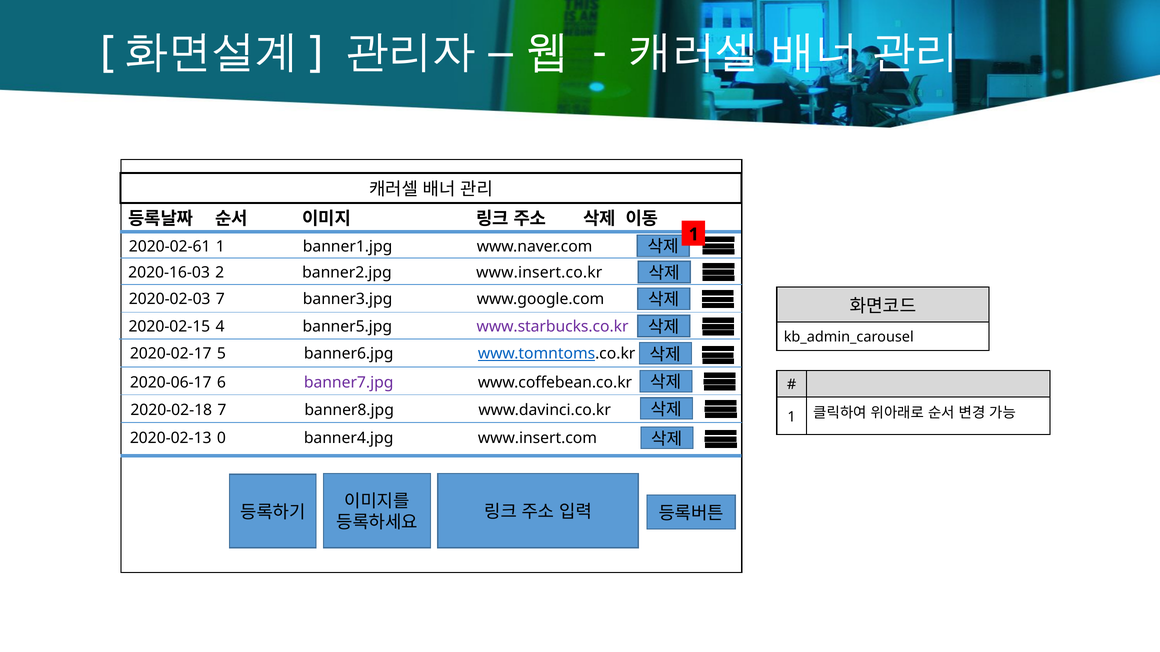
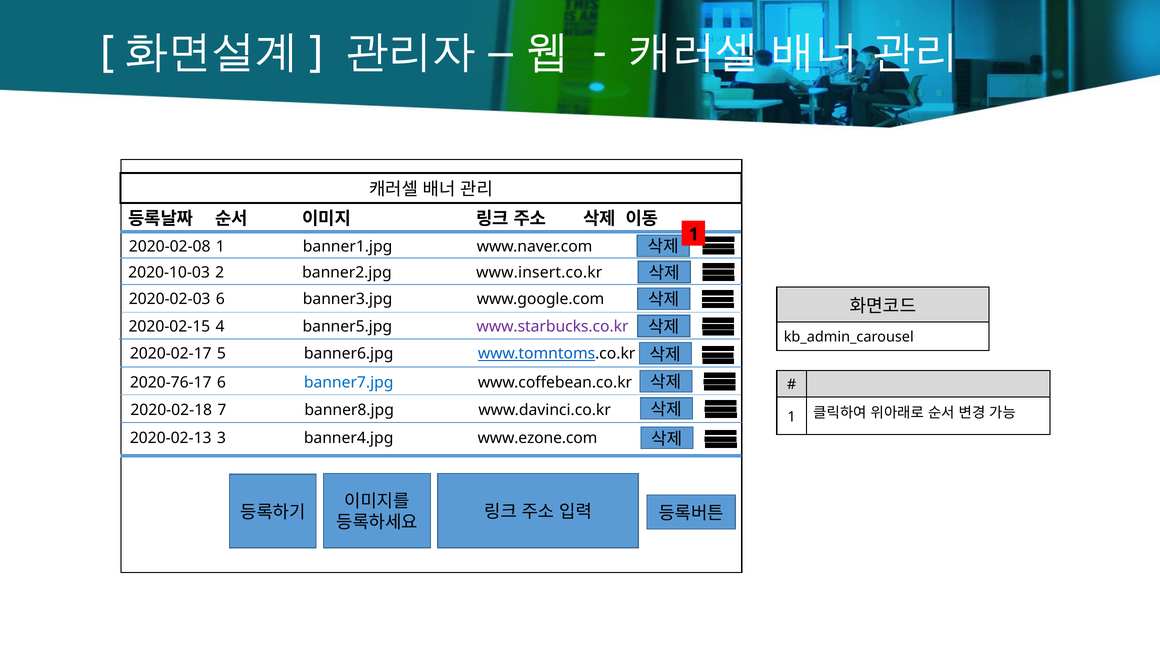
2020-02-61: 2020-02-61 -> 2020-02-08 (170, 247)
2020-16-03: 2020-16-03 -> 2020-10-03 (169, 273)
2020-02-03 7: 7 -> 6 (220, 299)
2020-06-17: 2020-06-17 -> 2020-76-17 (171, 383)
banner7.jpg colour: purple -> blue (349, 383)
0: 0 -> 3 (221, 438)
www.insert.com: www.insert.com -> www.ezone.com (538, 438)
